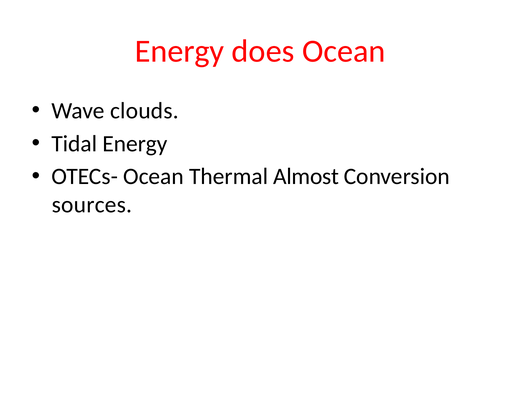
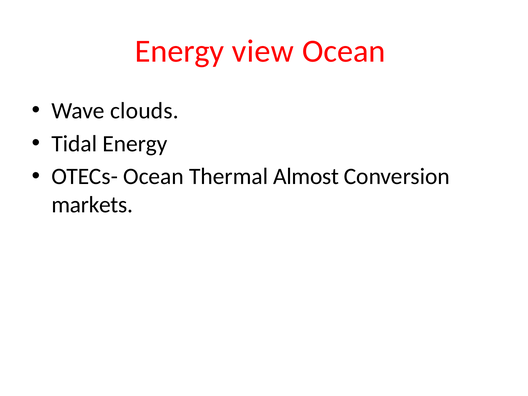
does: does -> view (263, 51)
sources: sources -> markets (92, 205)
